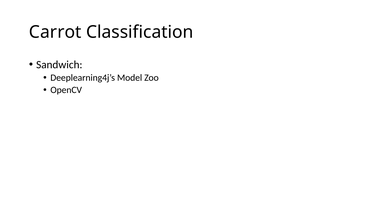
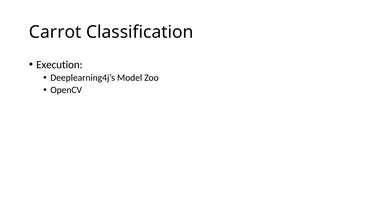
Sandwich: Sandwich -> Execution (59, 64)
